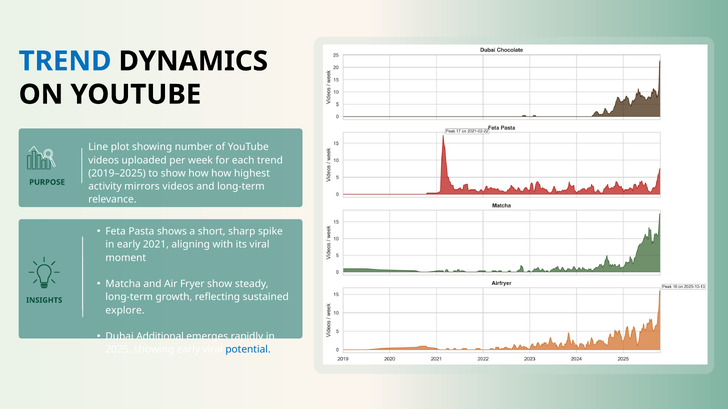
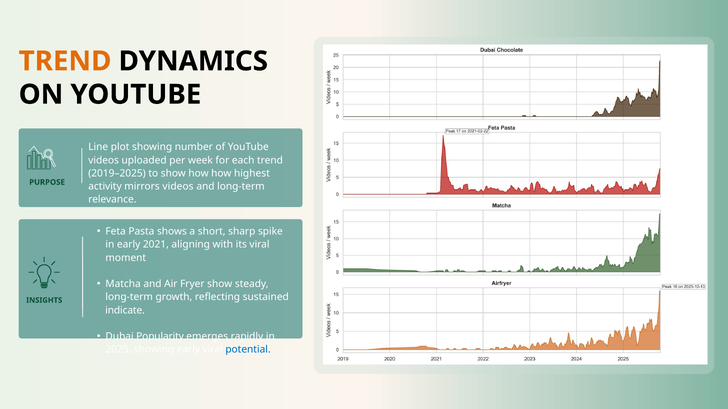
TREND colour: blue -> orange (65, 61)
explore: explore -> indicate (125, 311)
Additional: Additional -> Popularity (160, 337)
